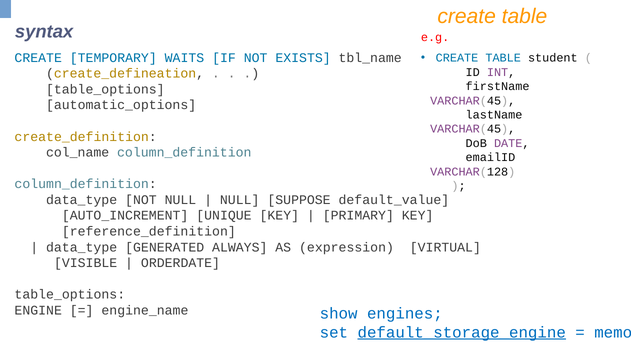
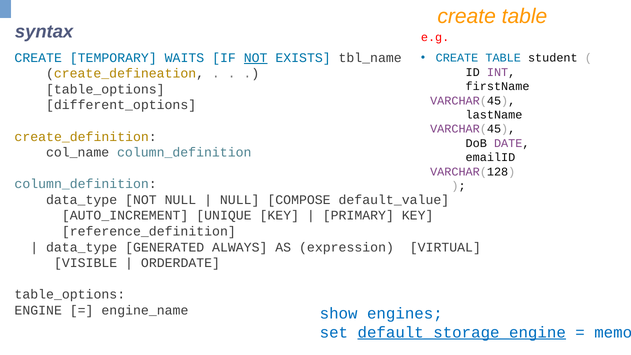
NOT underline: none -> present (256, 58)
automatic_options: automatic_options -> different_options (121, 105)
SUPPOSE: SUPPOSE -> COMPOSE (299, 200)
